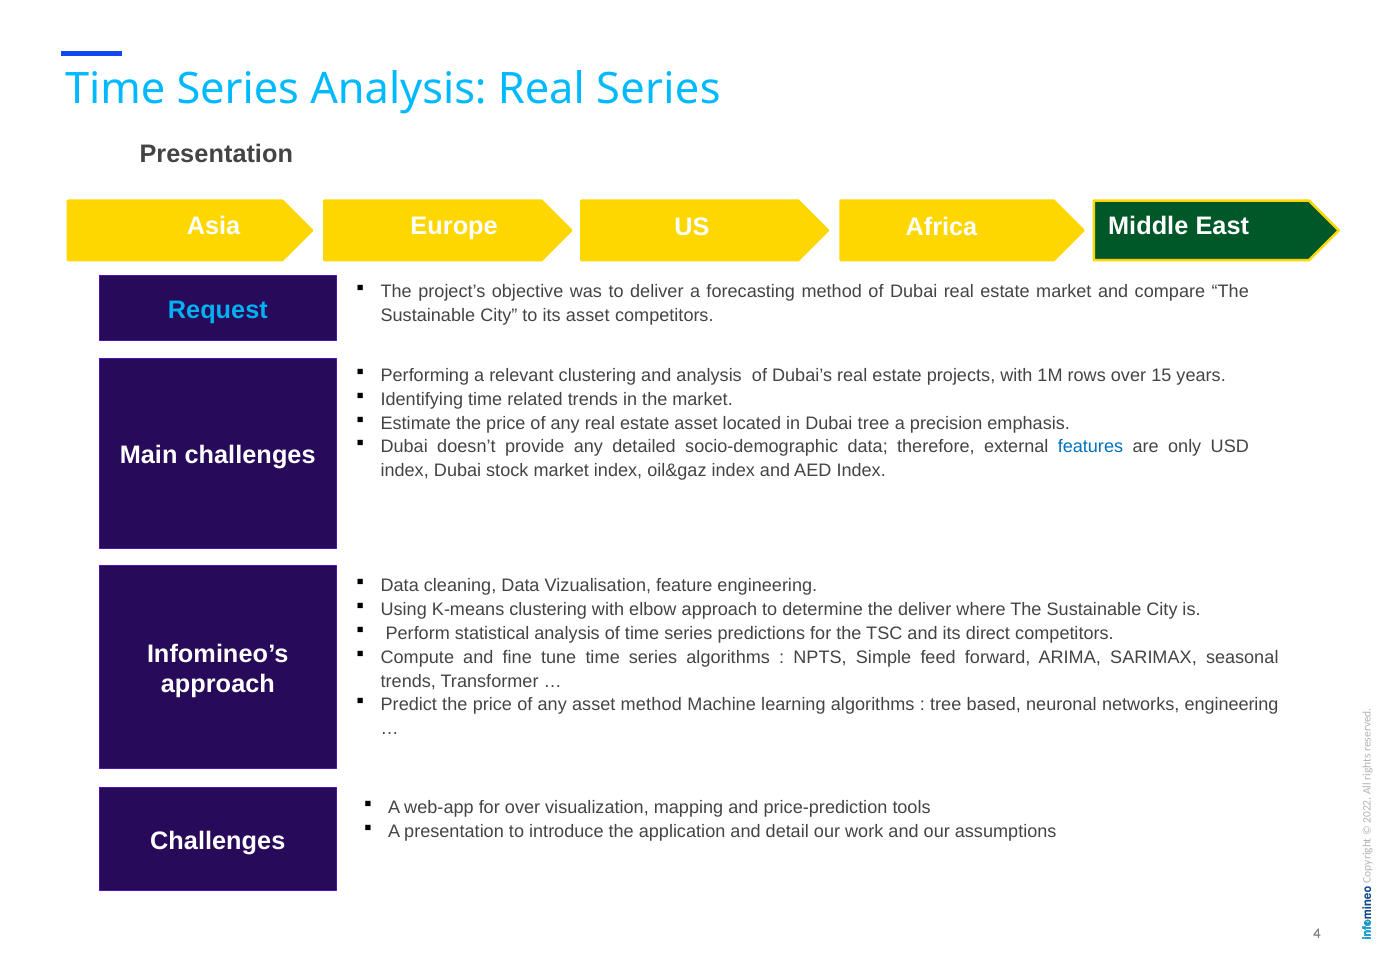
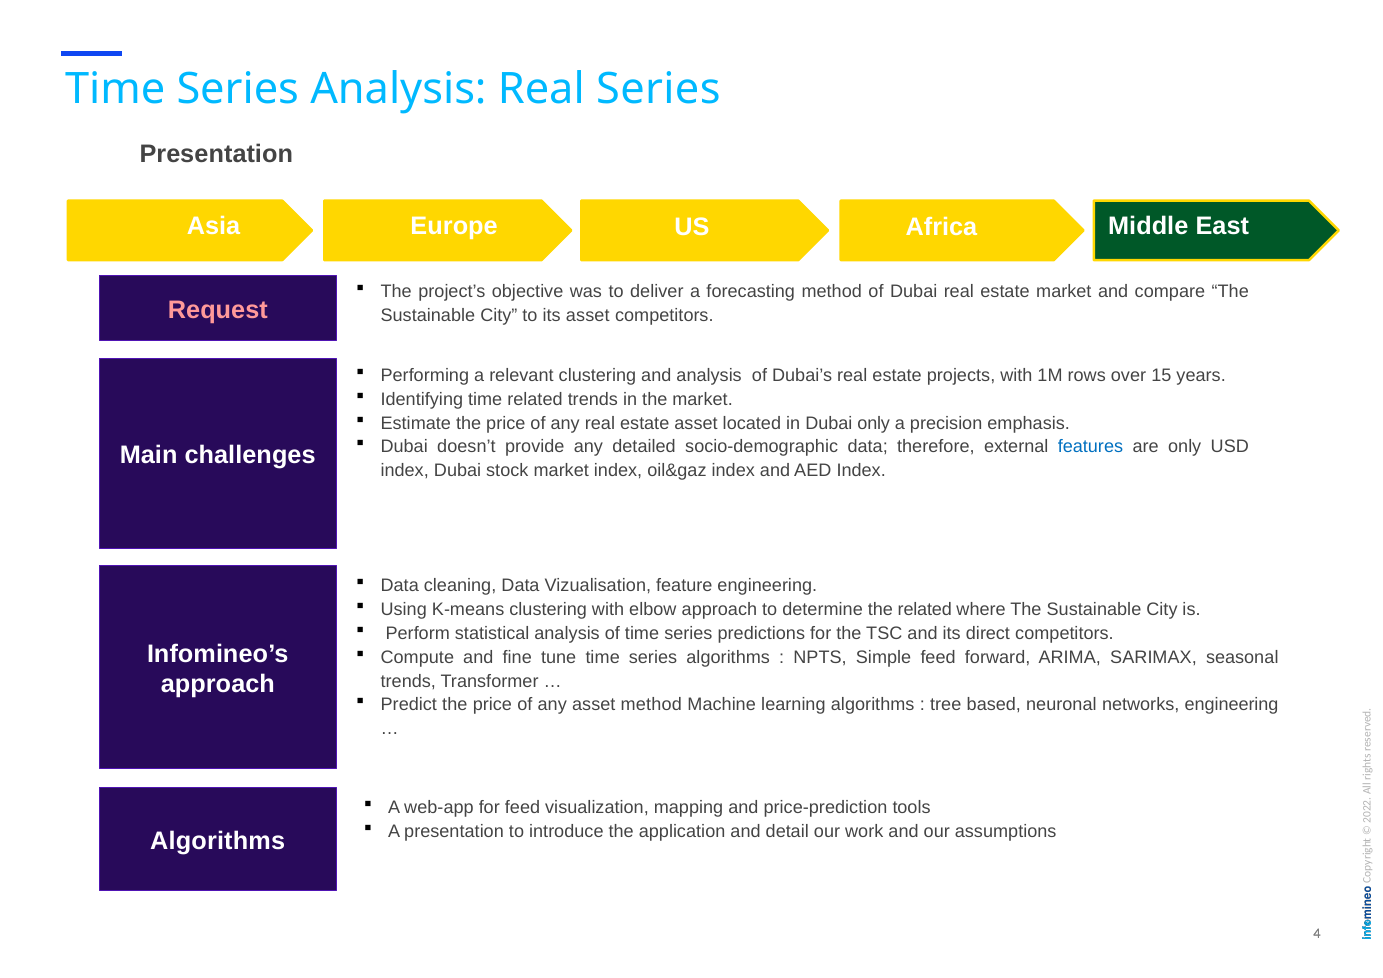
Request colour: light blue -> pink (218, 310)
Dubai tree: tree -> only (874, 423)
the deliver: deliver -> related (925, 609)
for over: over -> feed (523, 808)
Challenges: Challenges -> Algorithms (218, 841)
